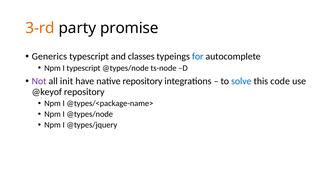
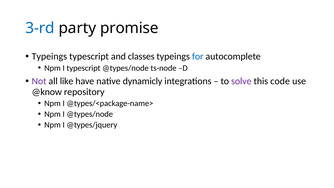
3-rd colour: orange -> blue (40, 28)
Generics: Generics -> Typeings (49, 56)
init: init -> like (67, 81)
native repository: repository -> dynamicly (143, 81)
solve colour: blue -> purple (241, 81)
@keyof: @keyof -> @know (47, 92)
